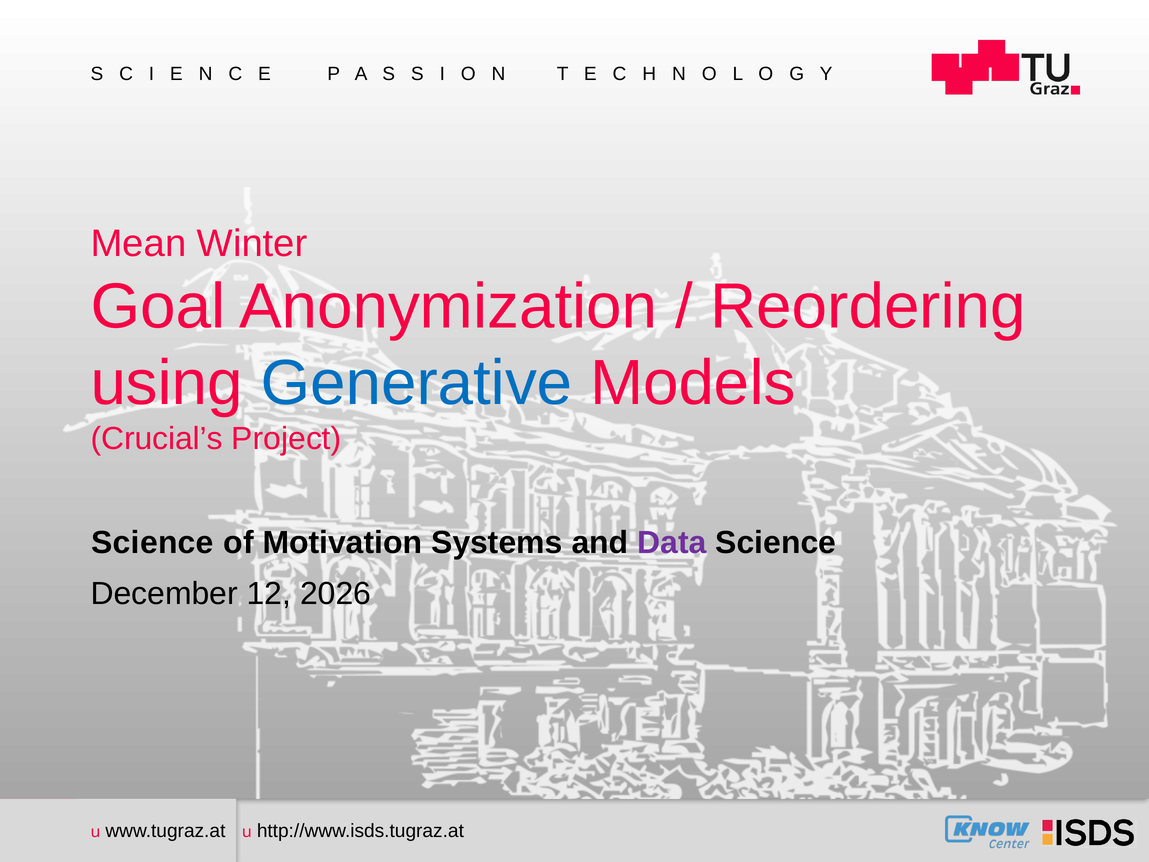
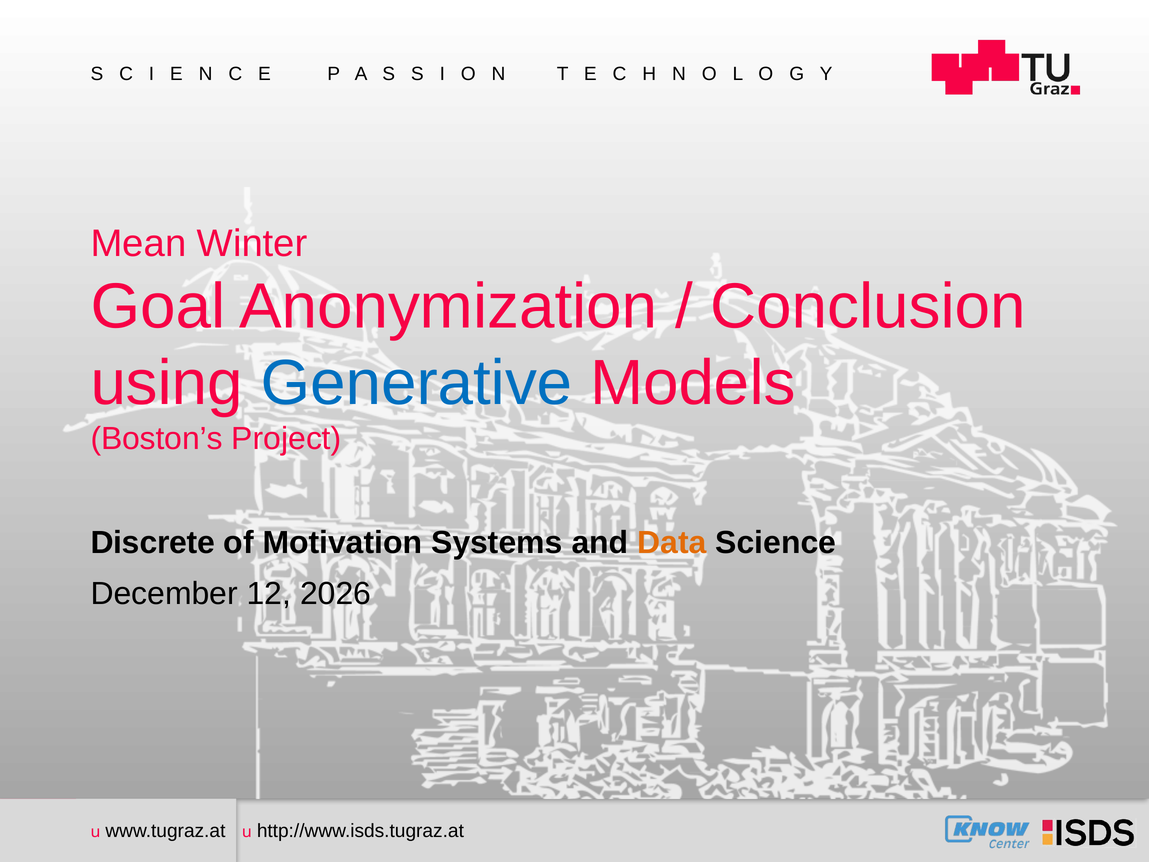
Reordering: Reordering -> Conclusion (868, 307)
Crucial’s: Crucial’s -> Boston’s (157, 438)
Science: Science -> Discrete (153, 543)
Data colour: purple -> orange (672, 543)
